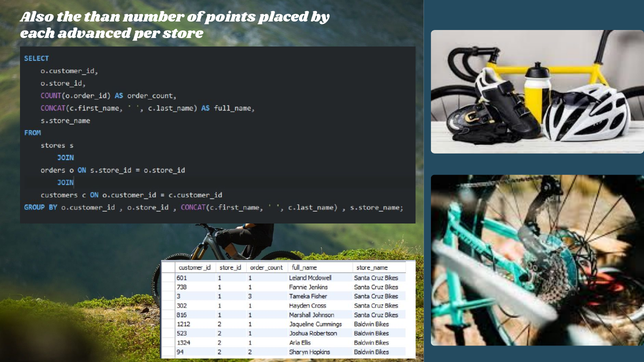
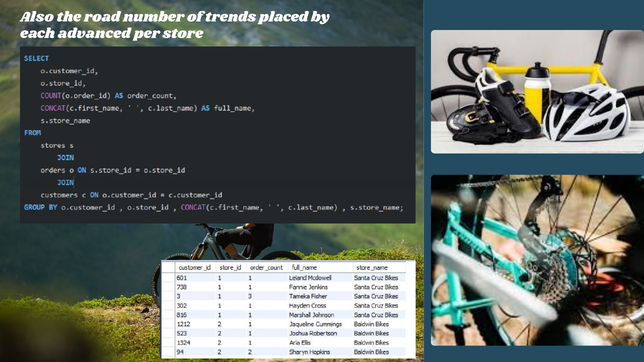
than: than -> road (102, 17)
points: points -> trends (231, 17)
